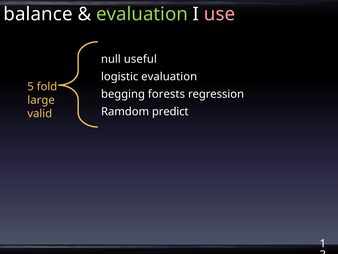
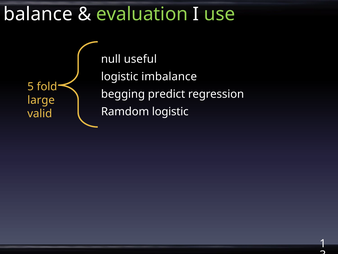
use colour: pink -> light green (220, 14)
logistic evaluation: evaluation -> imbalance (169, 77)
forests: forests -> predict (167, 94)
Ramdom predict: predict -> logistic (170, 112)
